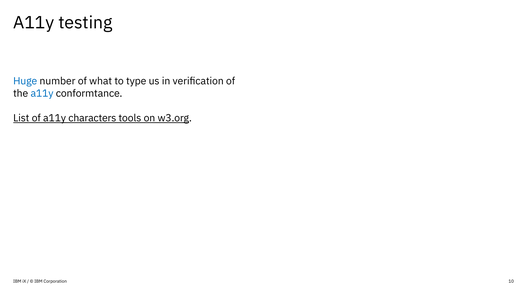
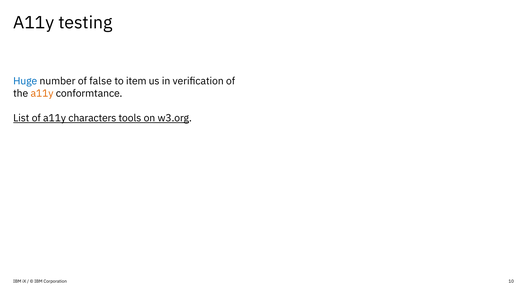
what: what -> false (101, 81)
type: type -> item (136, 81)
a11y colour: blue -> orange (42, 93)
